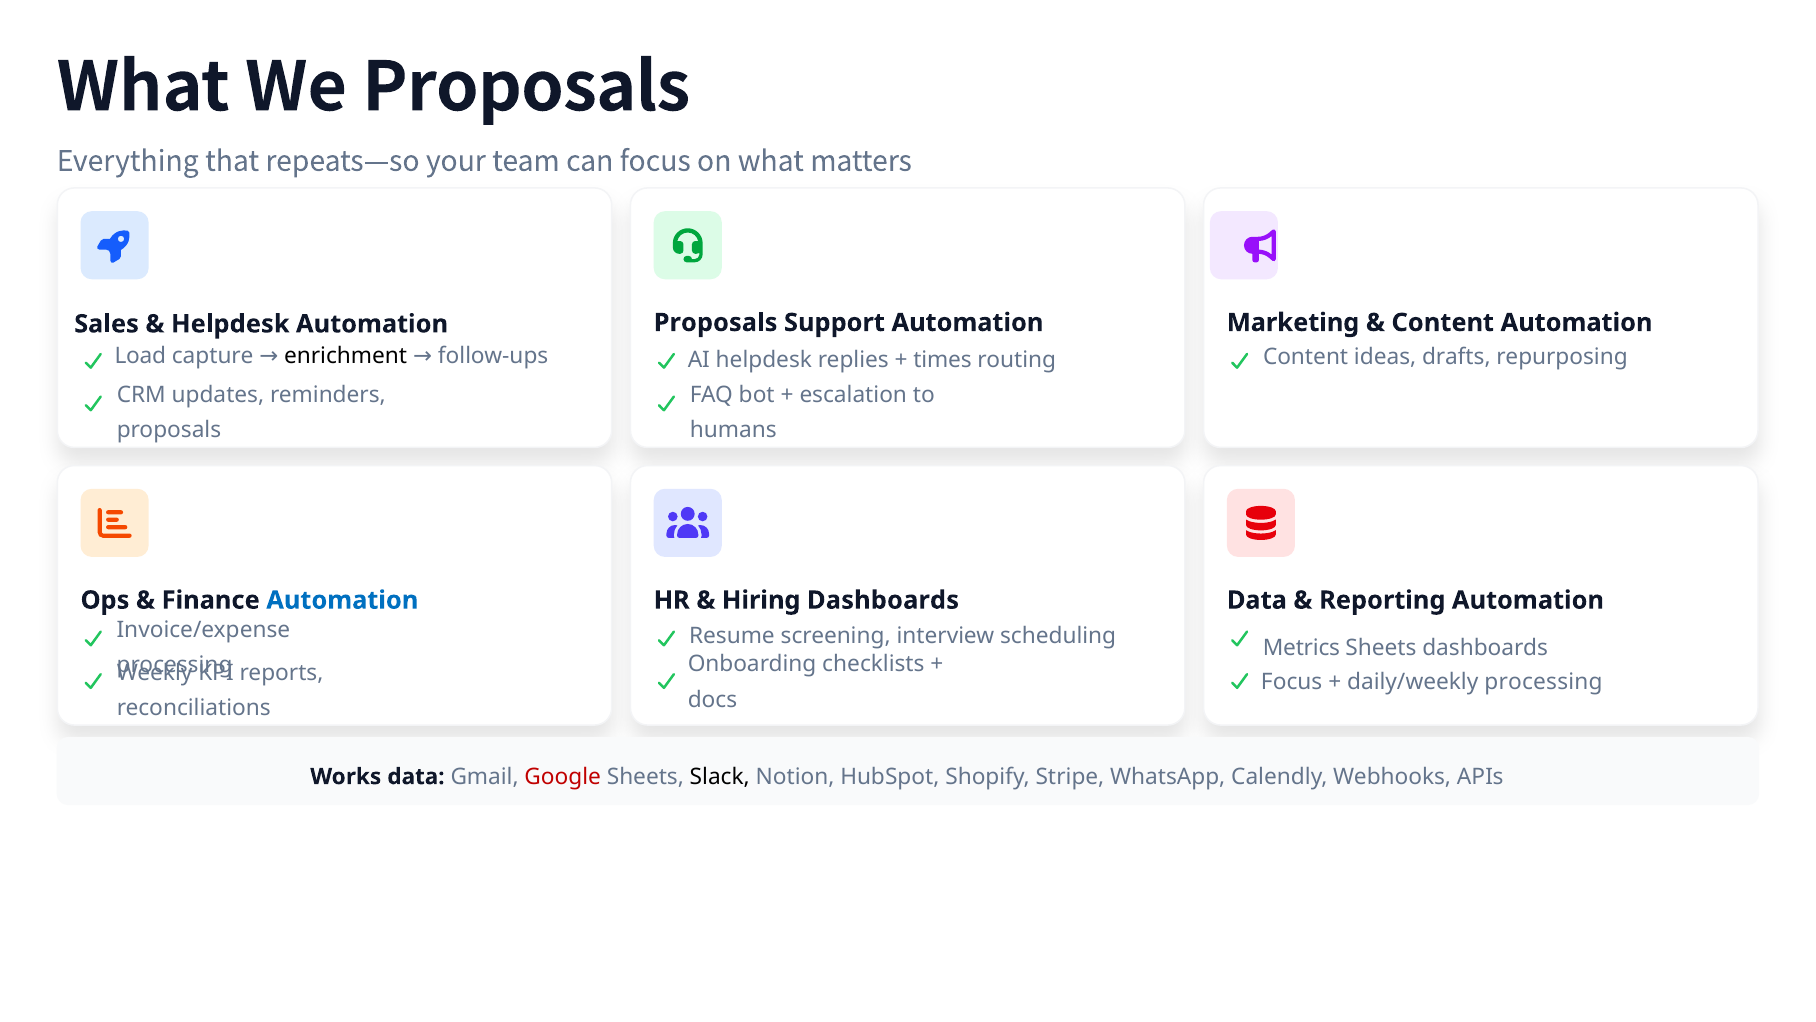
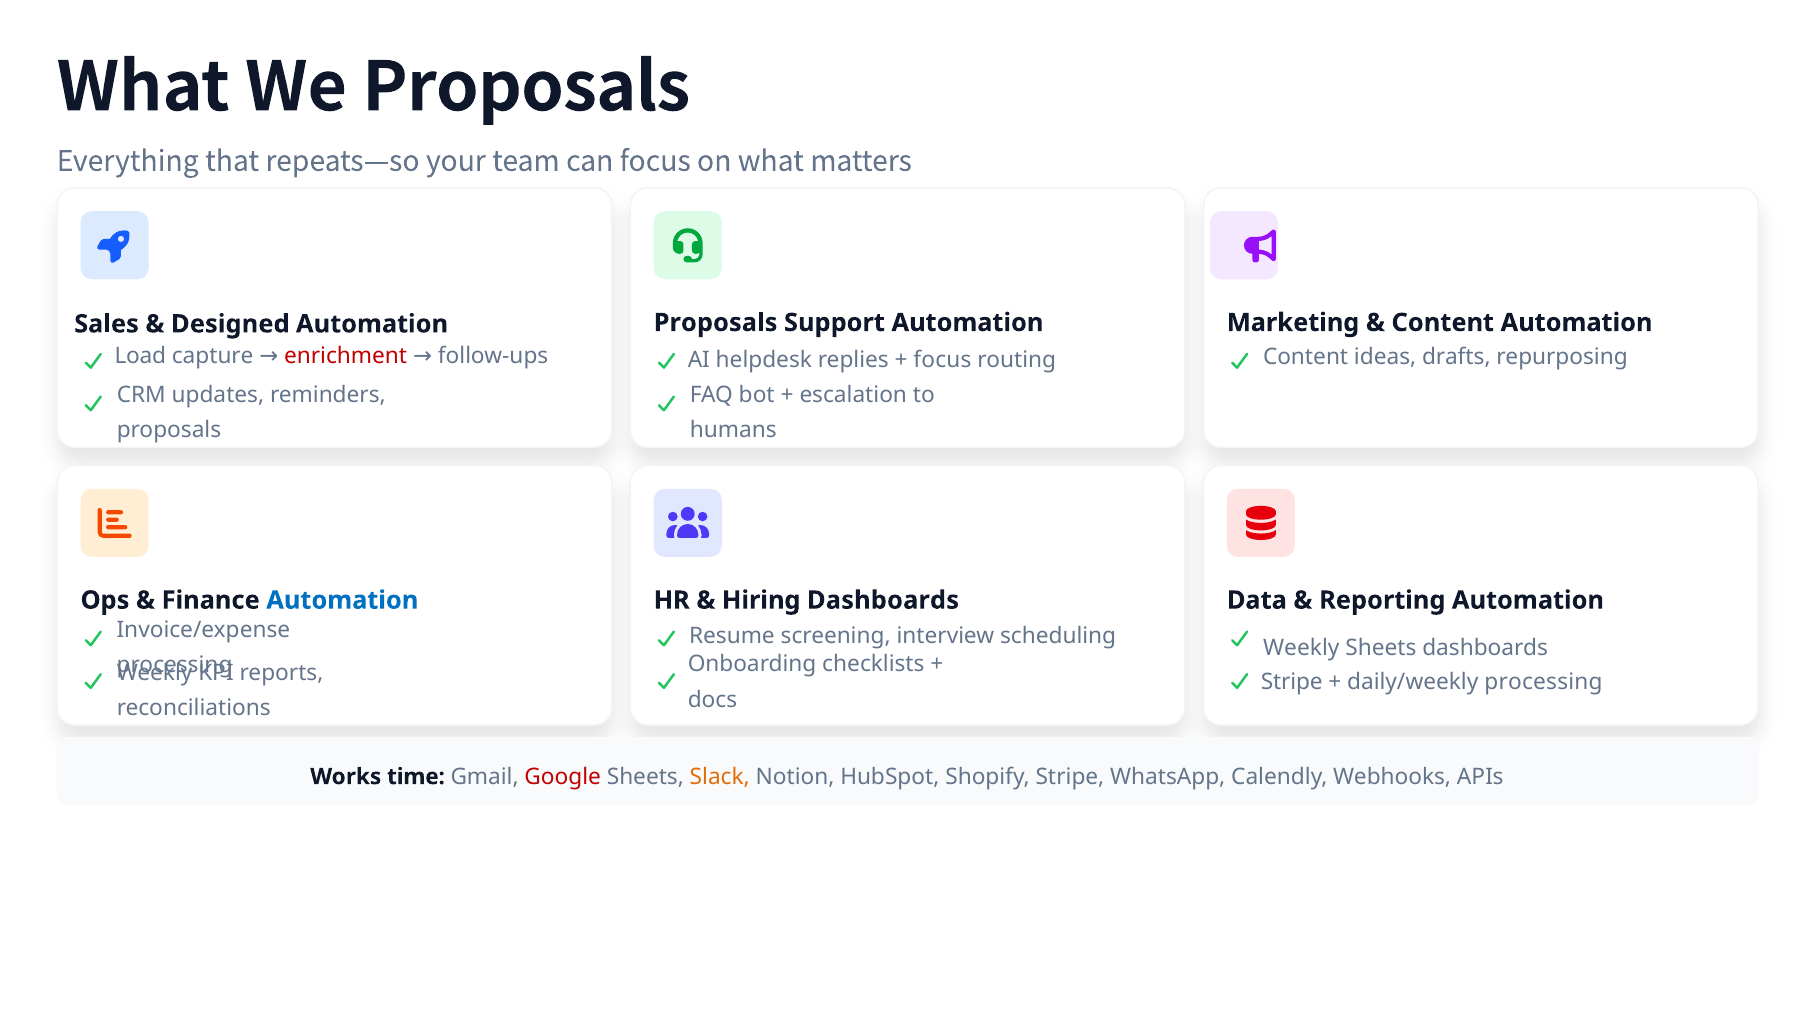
Helpdesk: Helpdesk -> Designed (230, 324)
enrichment colour: black -> red (346, 356)
times: times -> focus (942, 360)
Metrics: Metrics -> Weekly (1301, 647)
Focus: Focus -> Stripe (1292, 681)
Works data: data -> time (416, 776)
Slack colour: black -> orange (720, 776)
